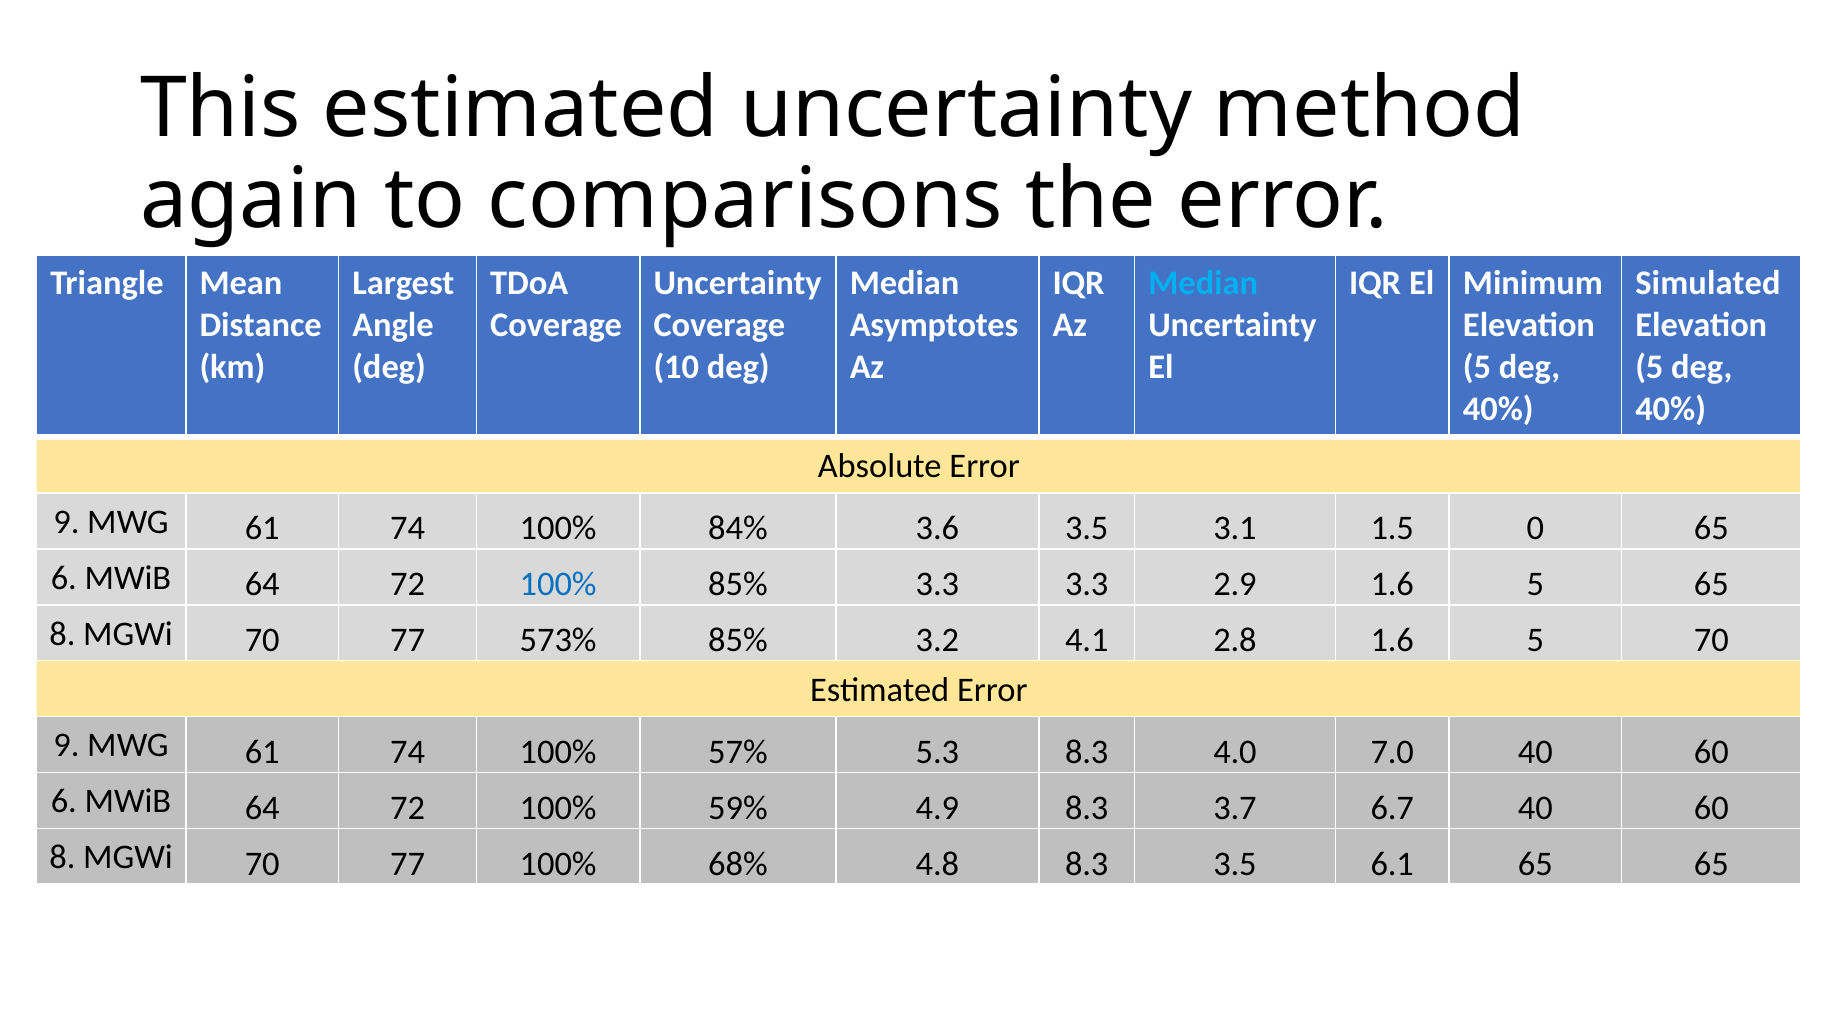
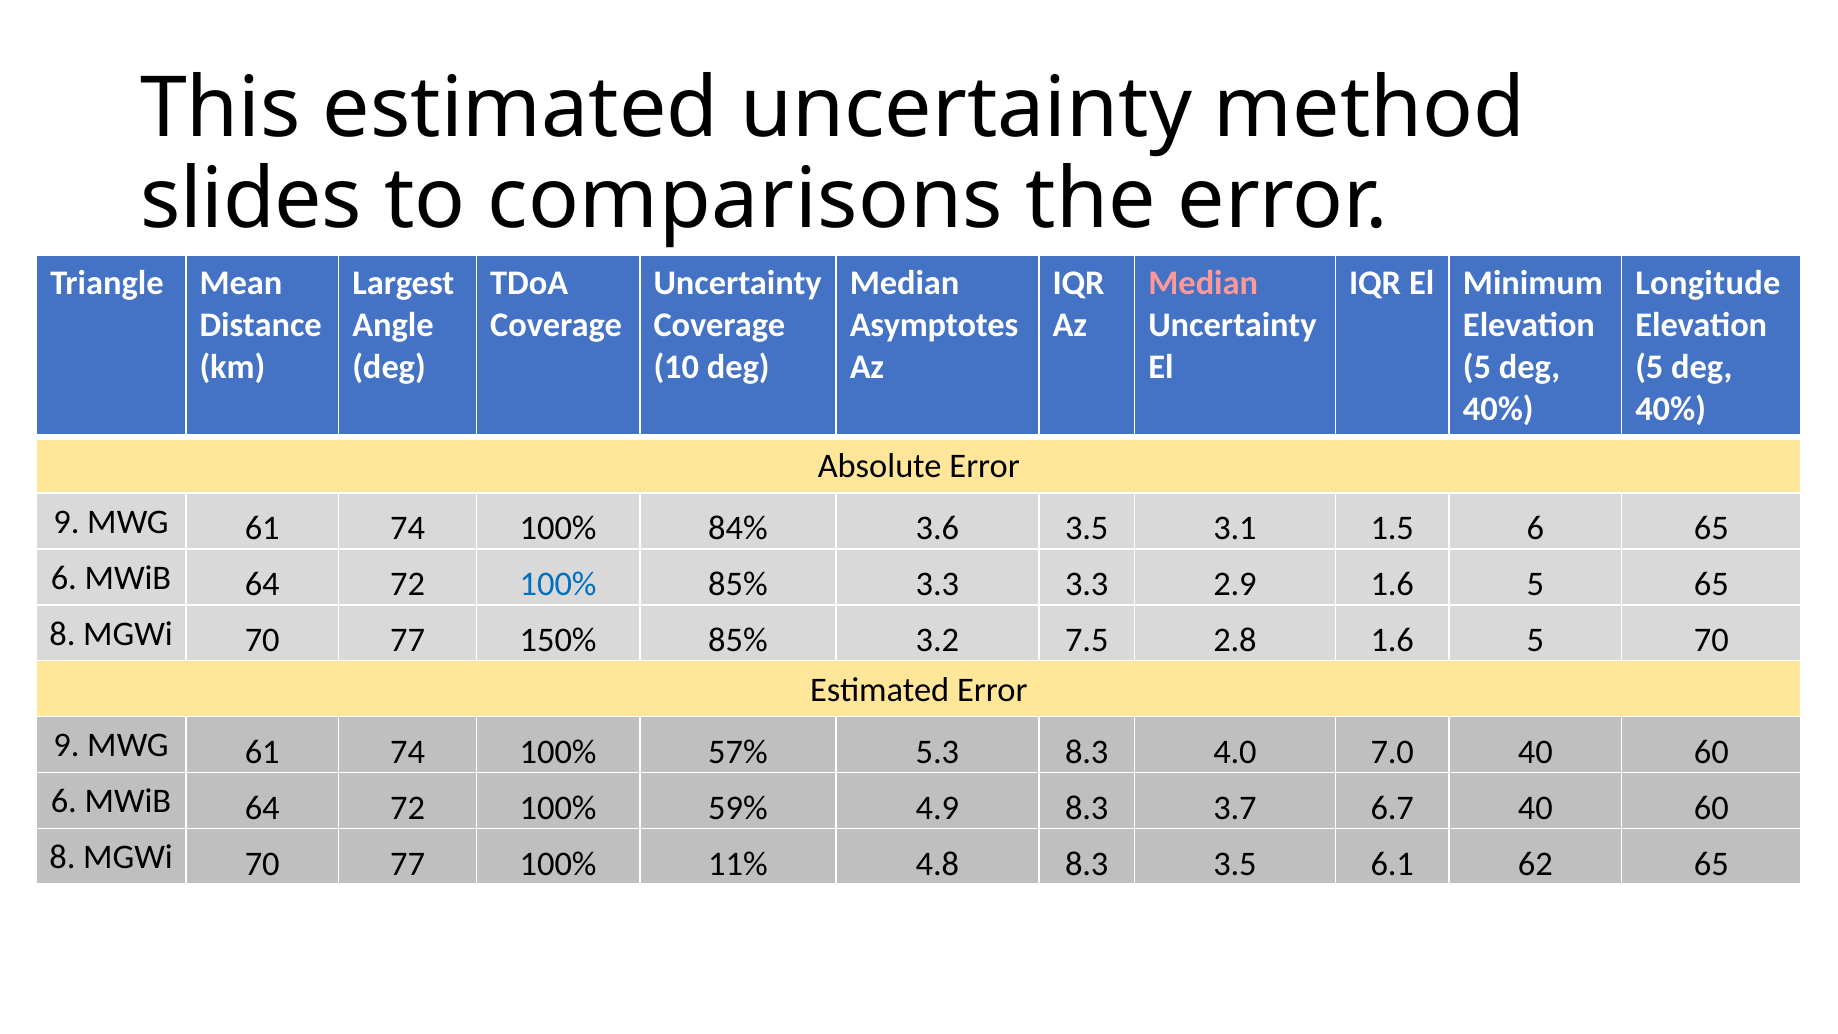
again: again -> slides (251, 200)
Median colour: light blue -> pink (1203, 283)
Simulated: Simulated -> Longitude (1708, 283)
1.5 0: 0 -> 6 (1535, 528)
573%: 573% -> 150% (558, 640)
4.1: 4.1 -> 7.5 (1087, 640)
68%: 68% -> 11% (738, 864)
6.1 65: 65 -> 62 (1535, 864)
